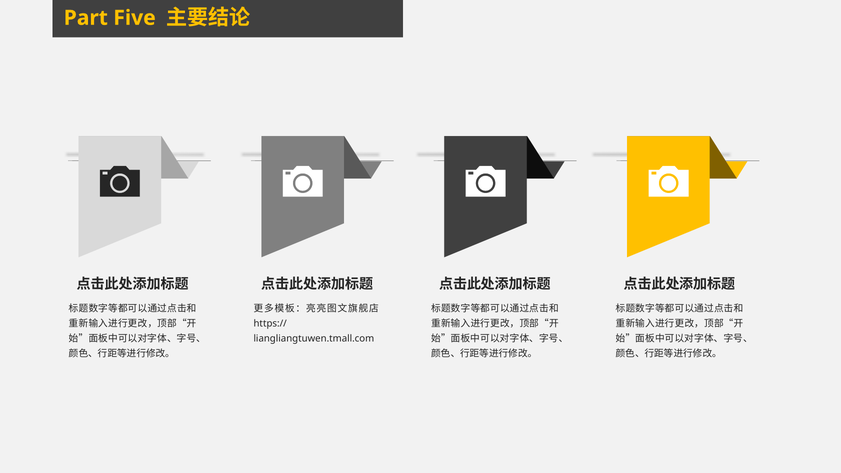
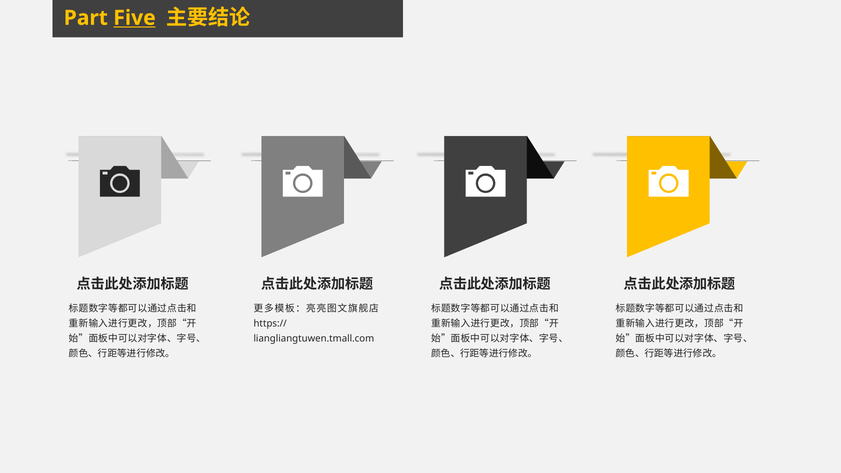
Five underline: none -> present (135, 18)
